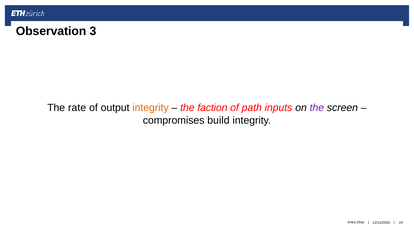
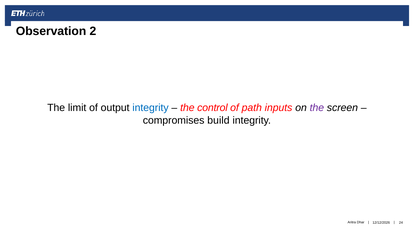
3: 3 -> 2 (93, 31)
rate: rate -> limit (77, 108)
integrity colour: orange -> blue (150, 108)
faction: faction -> control (212, 108)
